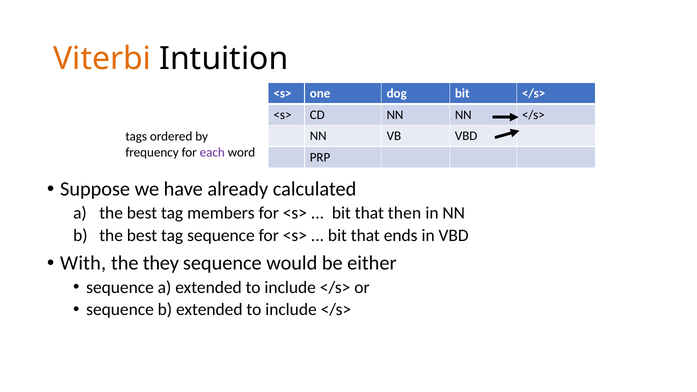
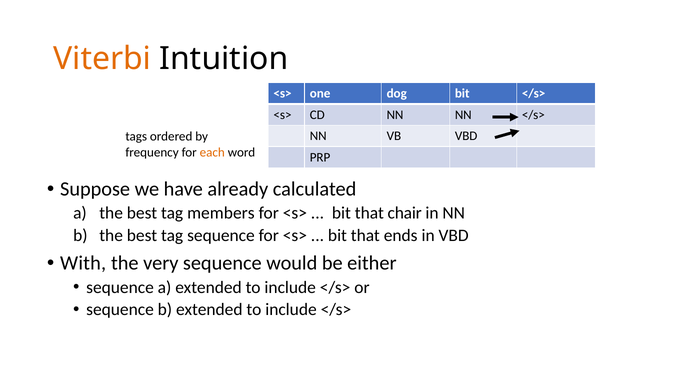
each colour: purple -> orange (212, 152)
then: then -> chair (405, 213)
they: they -> very (161, 263)
